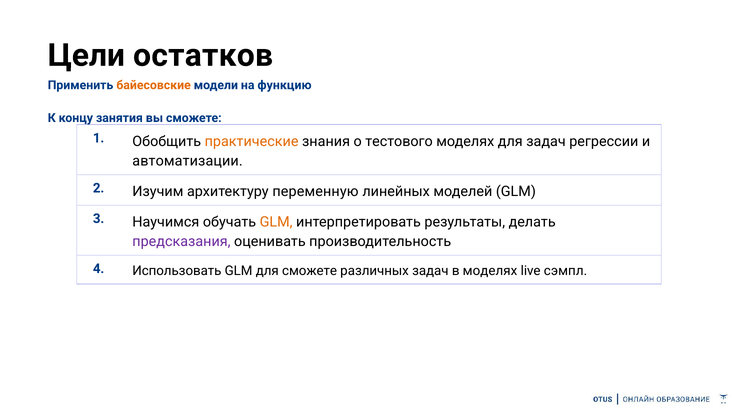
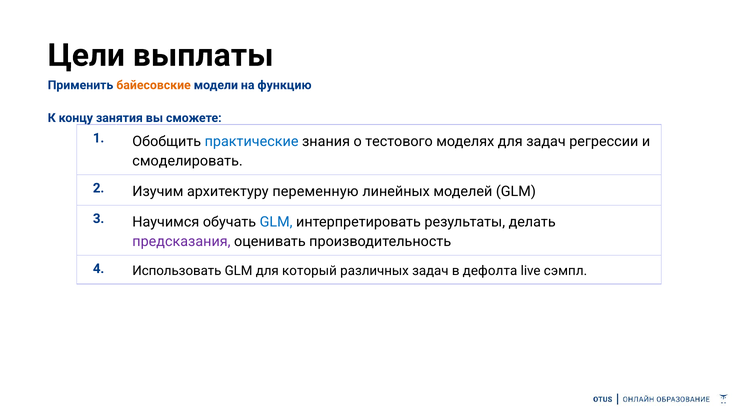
остатков: остатков -> выплаты (203, 55)
практические colour: orange -> blue (252, 141)
автоматизации: автоматизации -> смоделировать (188, 161)
GLM colour: orange -> blue (276, 222)
для сможете: сможете -> который (309, 271)
в моделях: моделях -> дефолта (490, 271)
